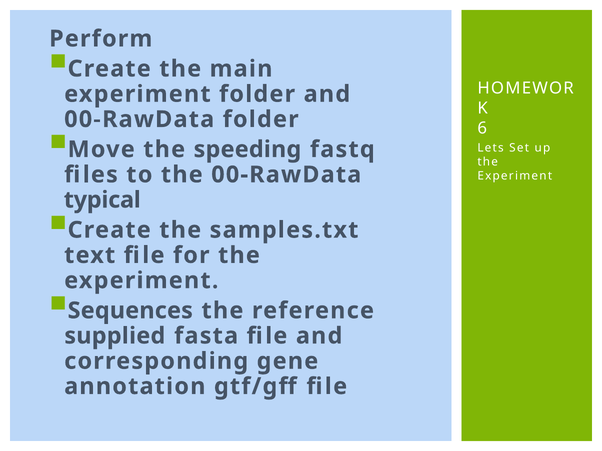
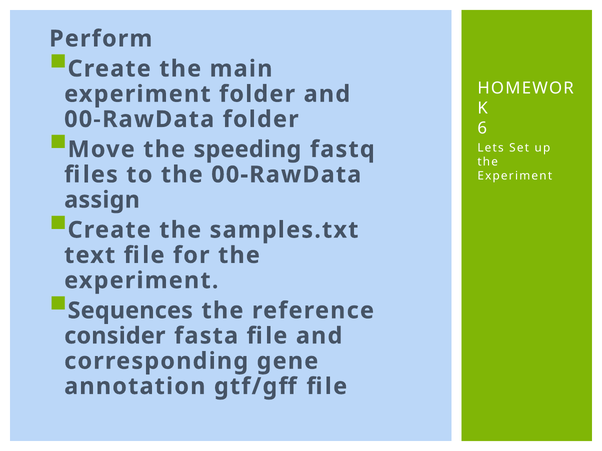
typical: typical -> assign (102, 200)
supplied: supplied -> consider (115, 336)
